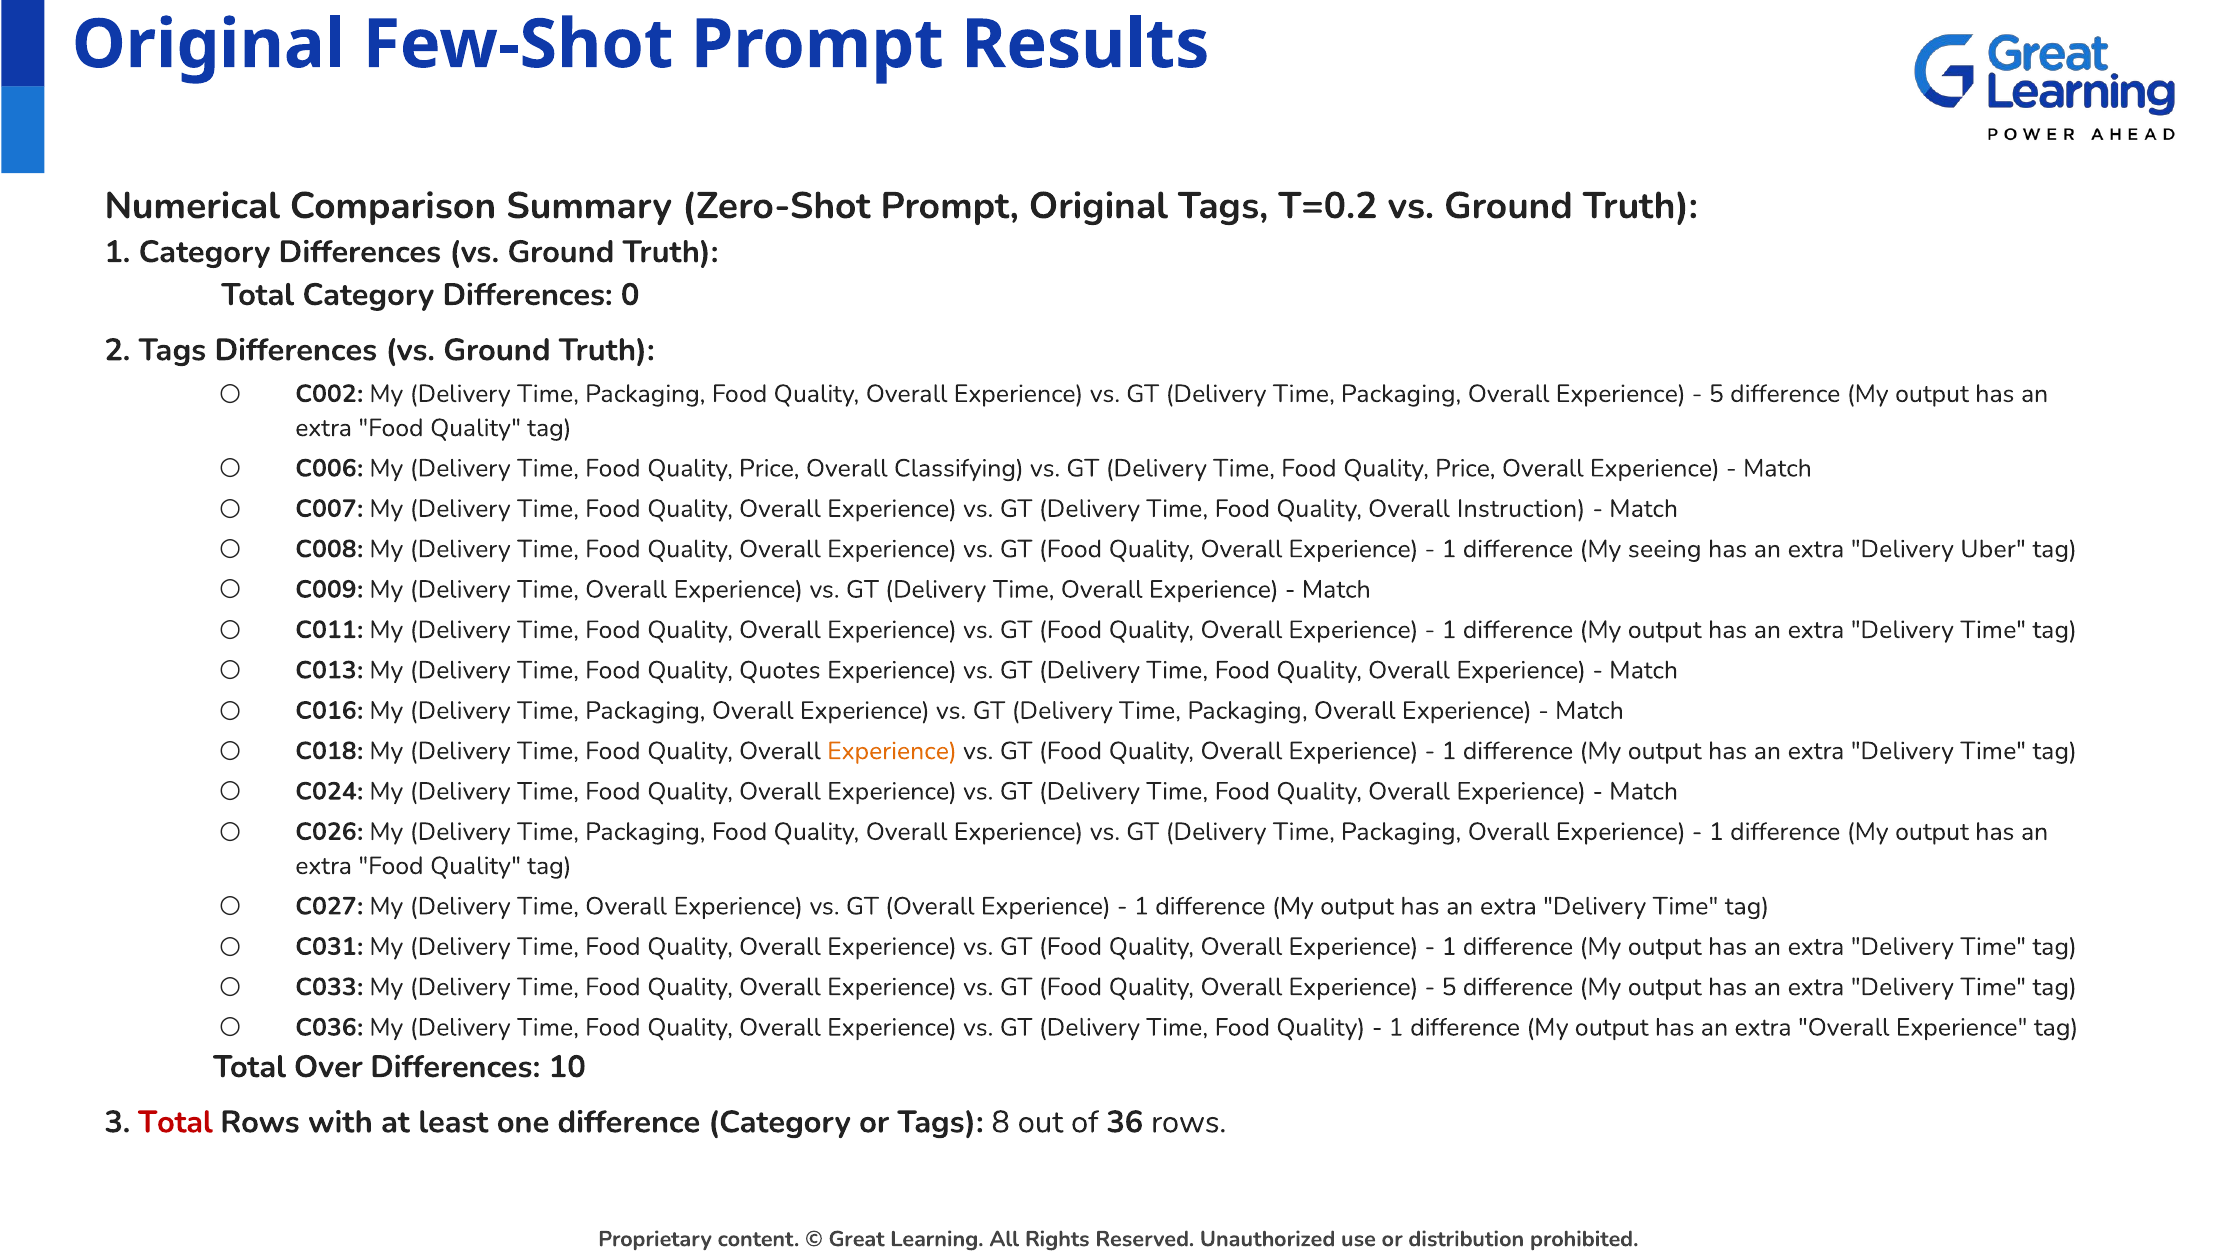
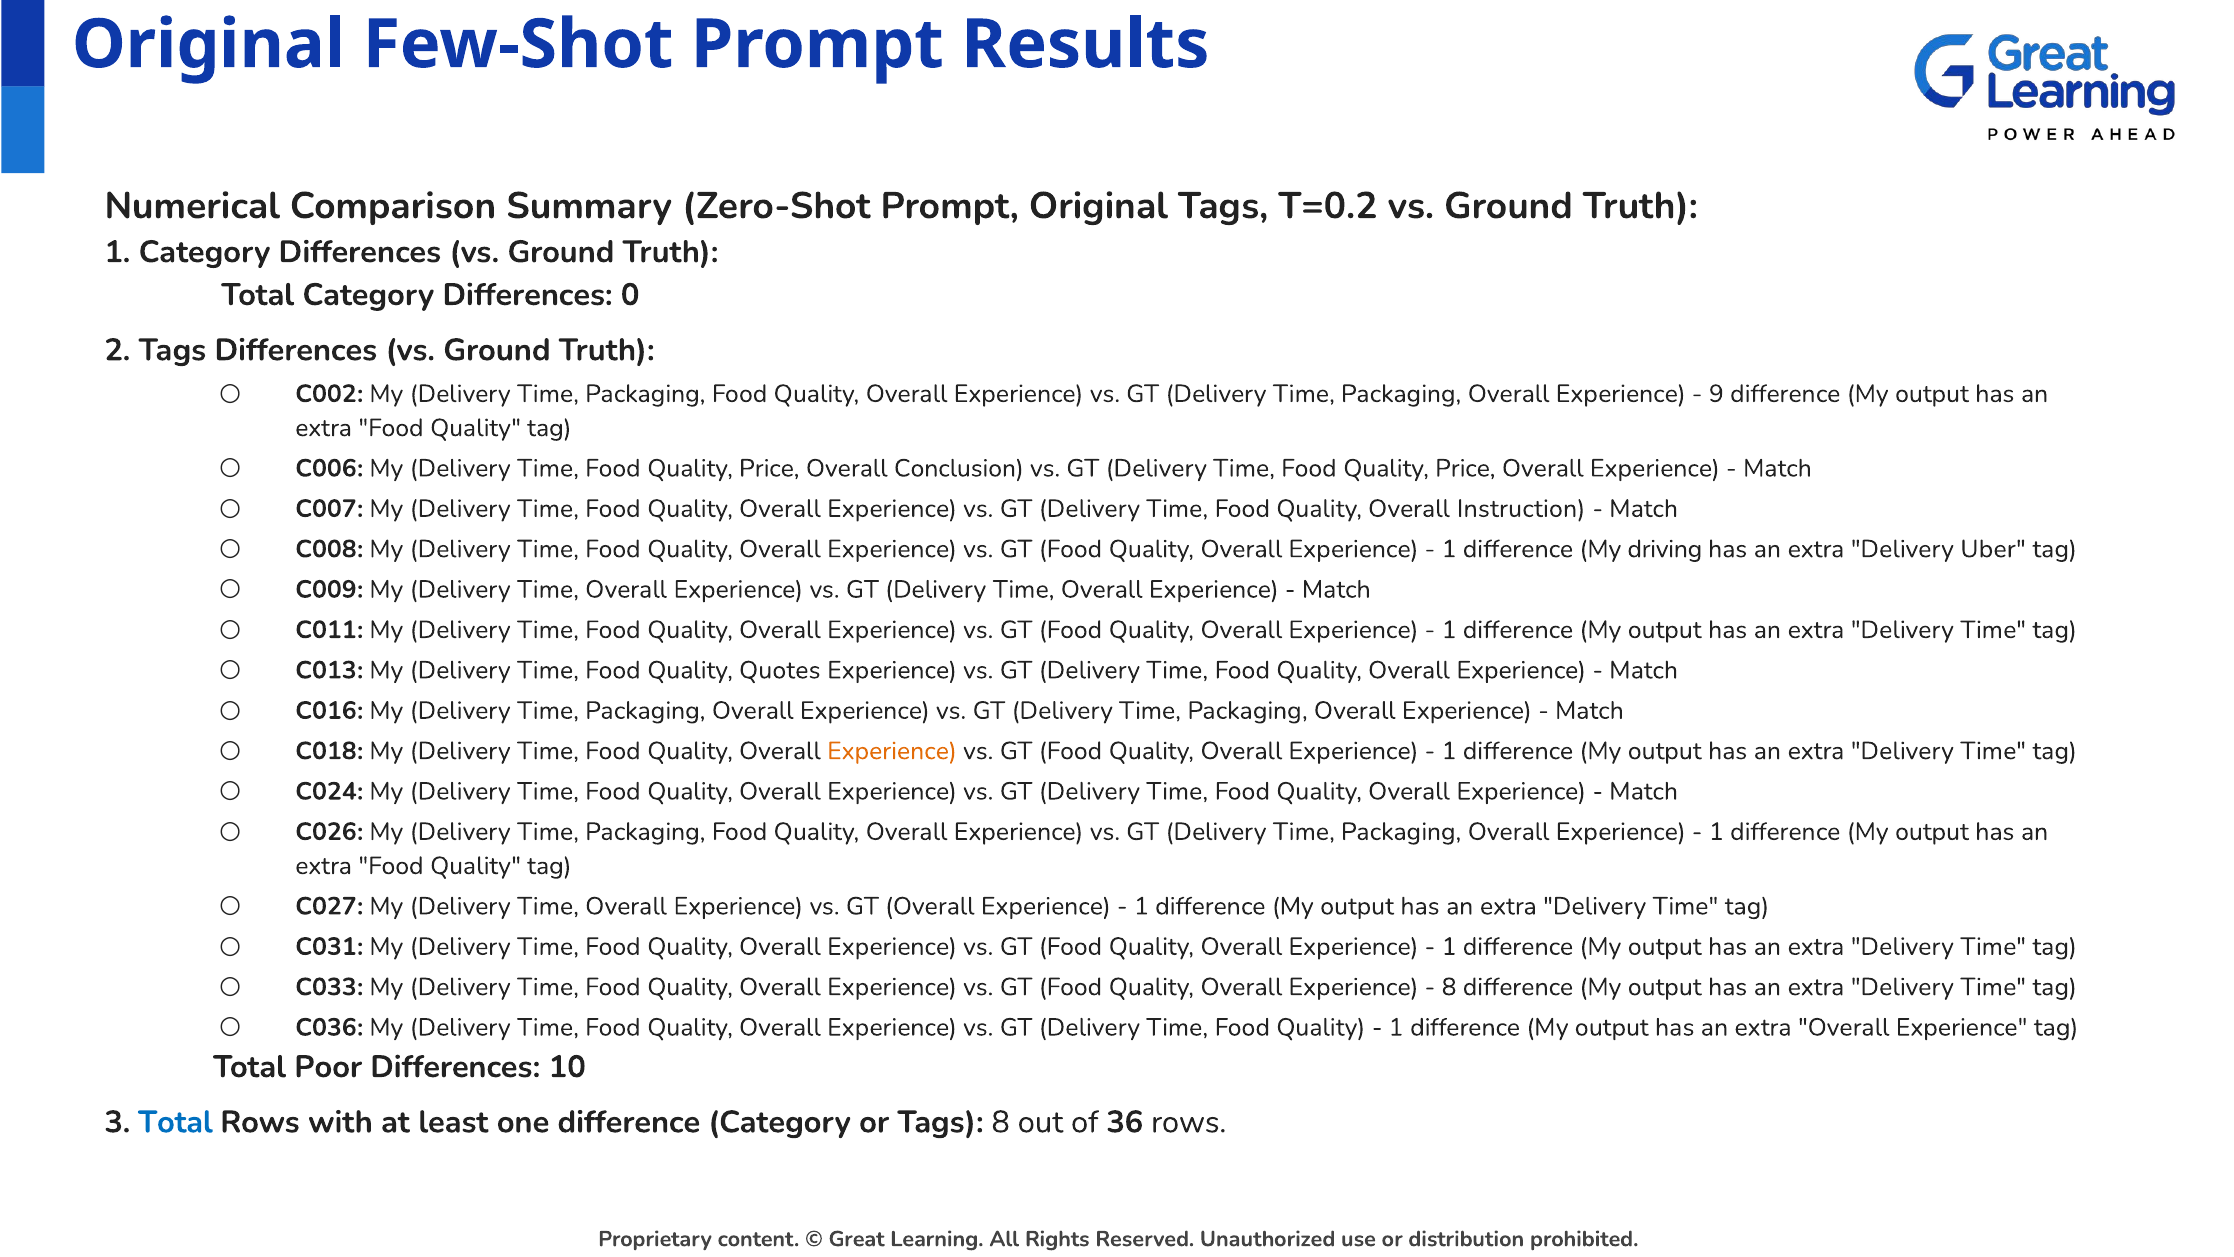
5: 5 -> 9 (1716, 394)
Classifying: Classifying -> Conclusion (959, 468)
seeing: seeing -> driving (1665, 549)
5: 5 -> 8 (1449, 987)
Over: Over -> Poor (328, 1067)
Total colour: red -> blue (175, 1122)
